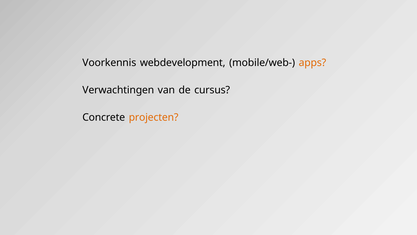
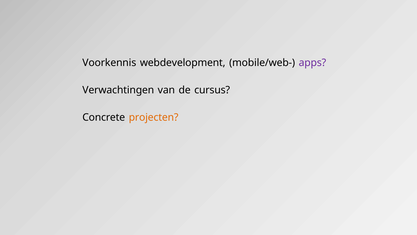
apps colour: orange -> purple (312, 63)
